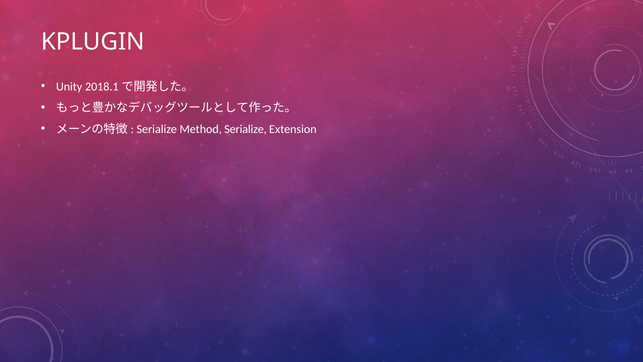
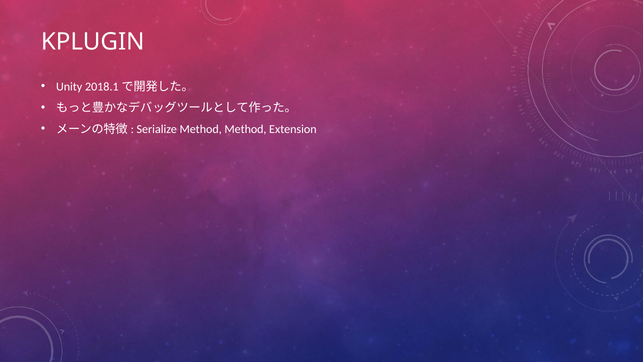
Method Serialize: Serialize -> Method (245, 129)
